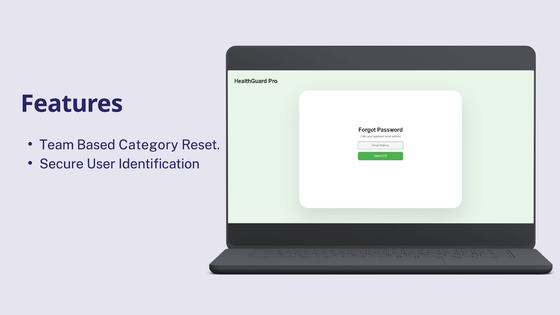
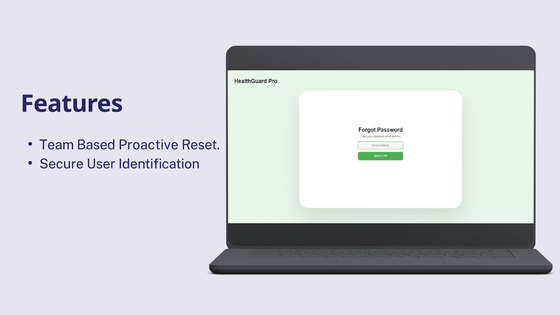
Category: Category -> Proactive (148, 145)
